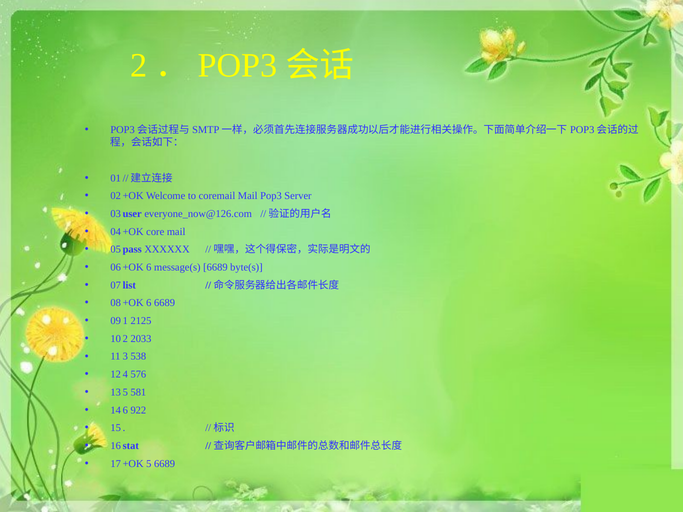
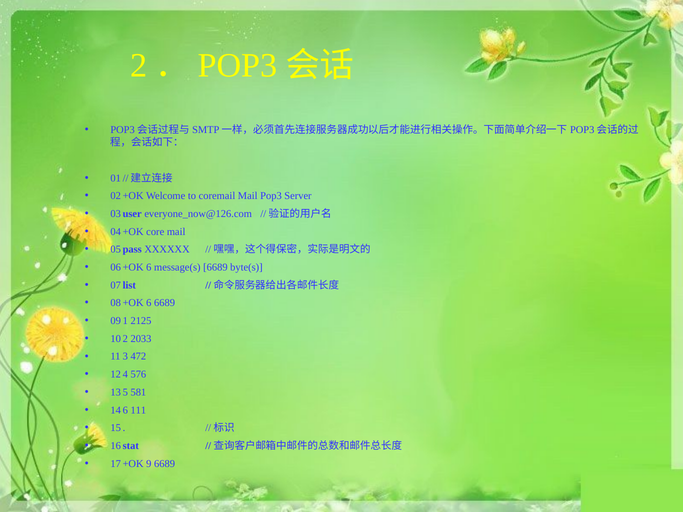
538: 538 -> 472 (138, 357)
922: 922 -> 111 (138, 410)
5: 5 -> 9 (149, 464)
